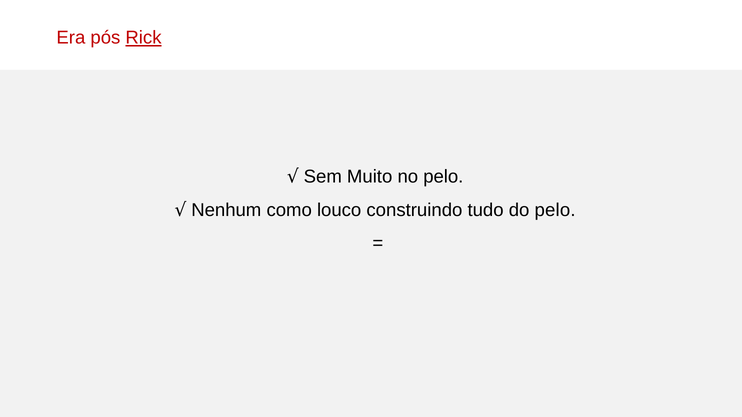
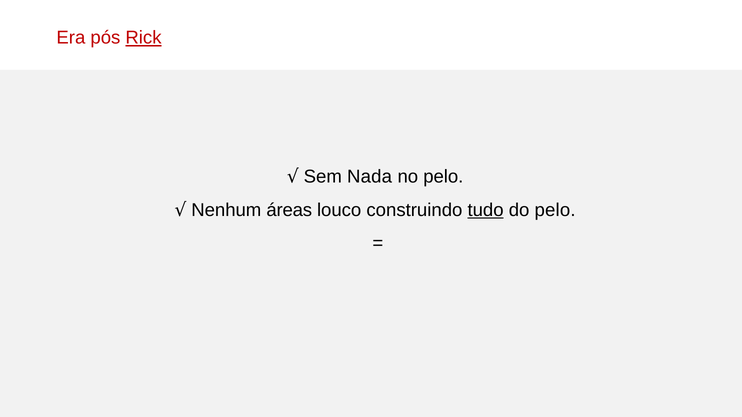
Muito: Muito -> Nada (370, 177)
como: como -> áreas (289, 210)
tudo underline: none -> present (486, 210)
